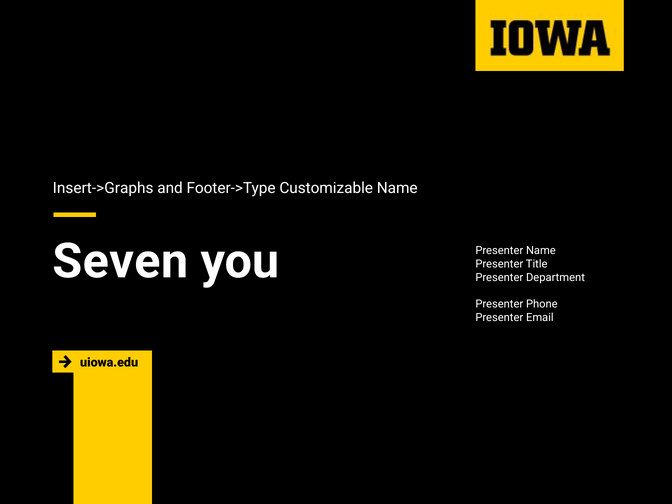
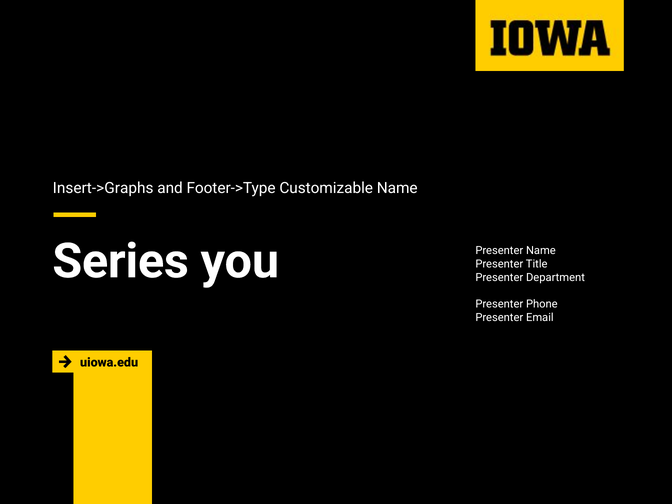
Seven: Seven -> Series (121, 261)
